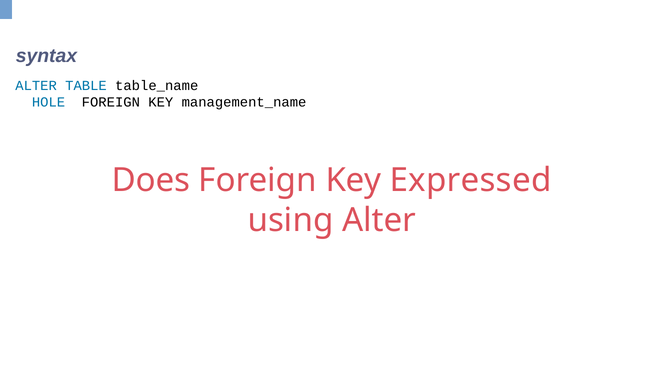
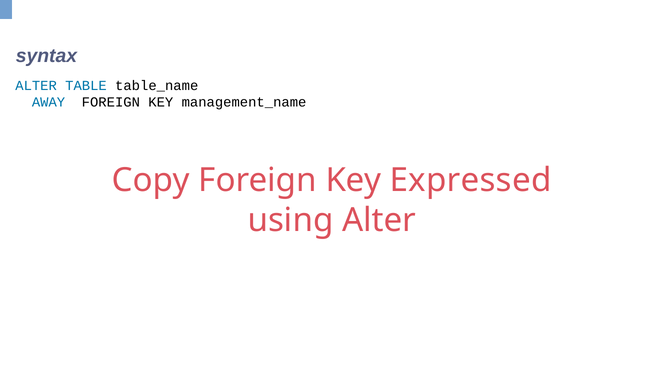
HOLE: HOLE -> AWAY (49, 102)
Does: Does -> Copy (151, 180)
